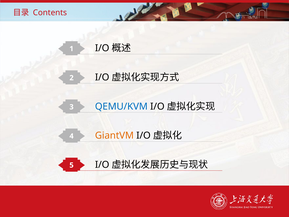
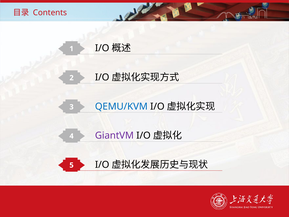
GiantVM colour: orange -> purple (114, 135)
